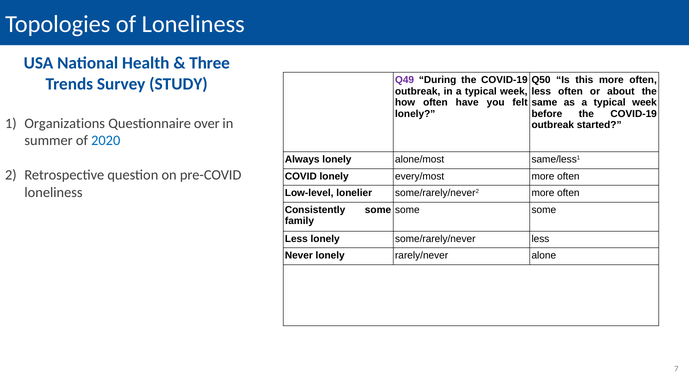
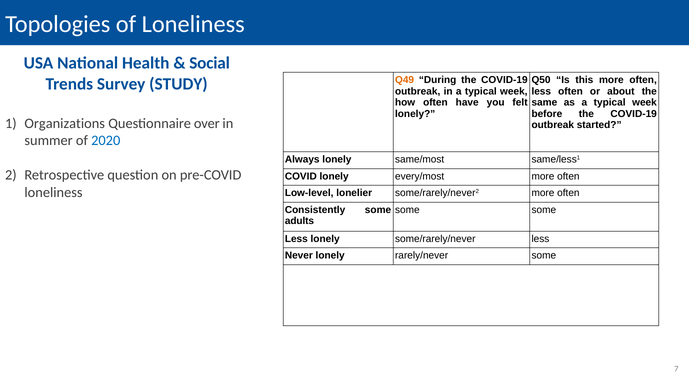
Three: Three -> Social (210, 63)
Q49 colour: purple -> orange (405, 80)
alone/most: alone/most -> same/most (420, 159)
family: family -> adults (299, 221)
rarely/never alone: alone -> some (544, 255)
